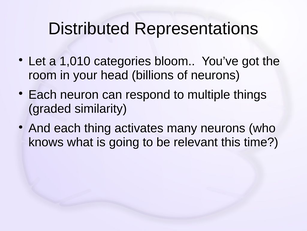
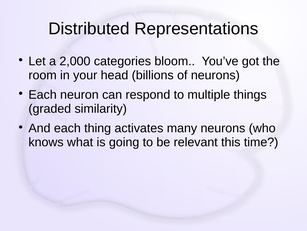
1,010: 1,010 -> 2,000 (75, 61)
